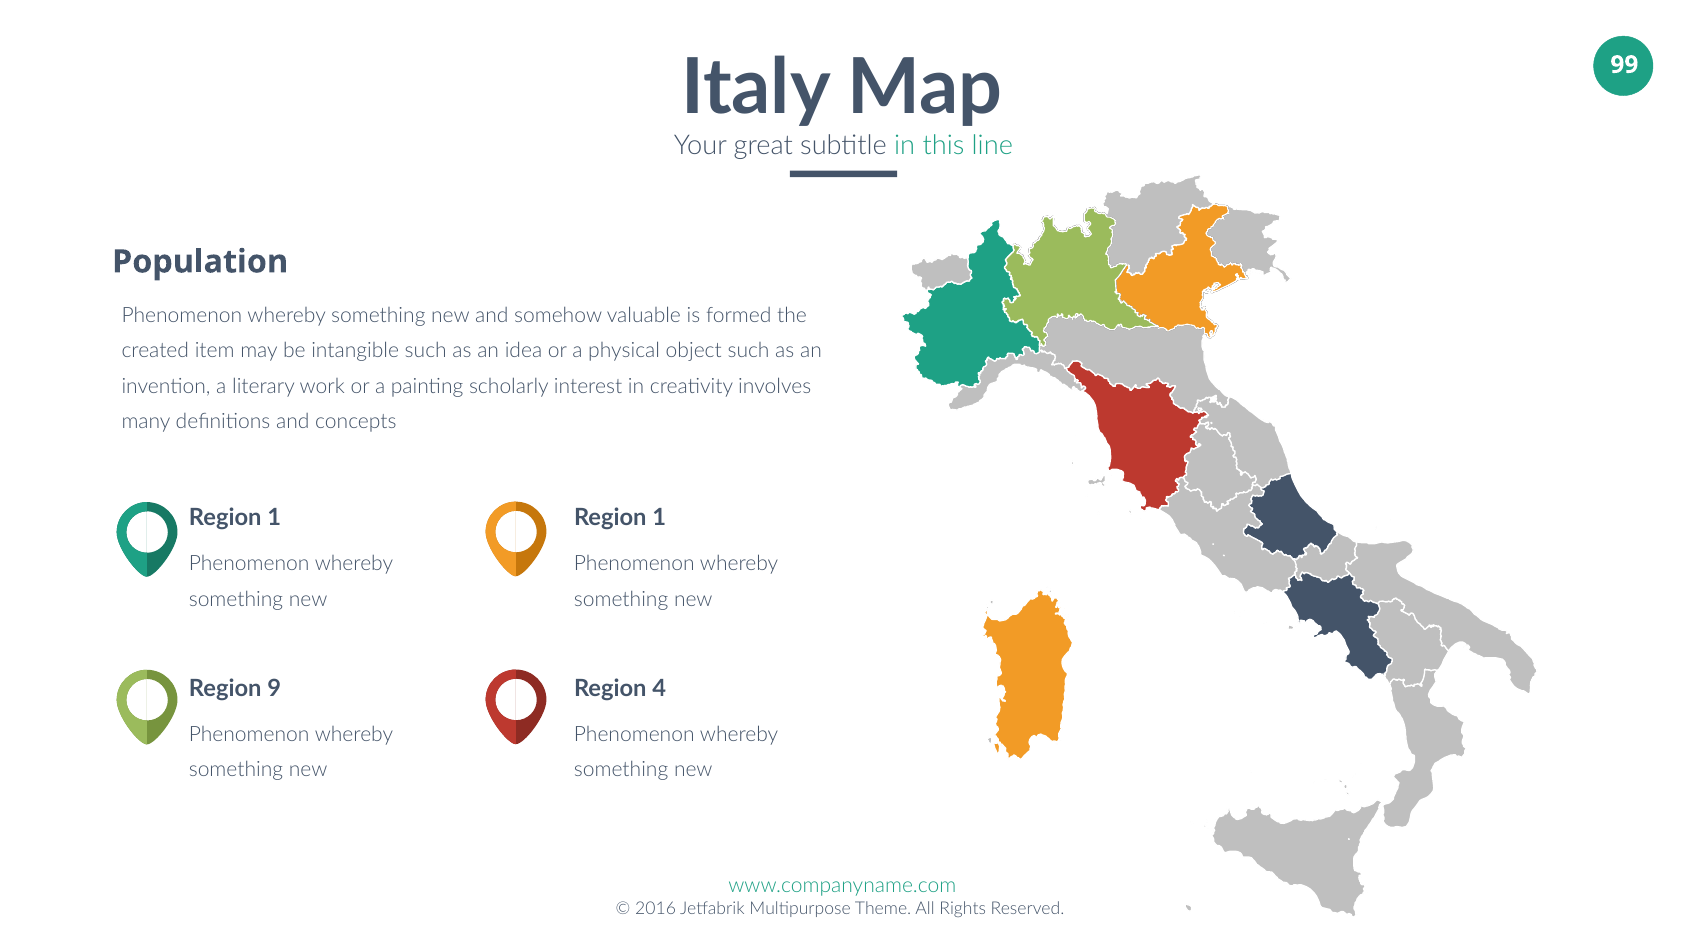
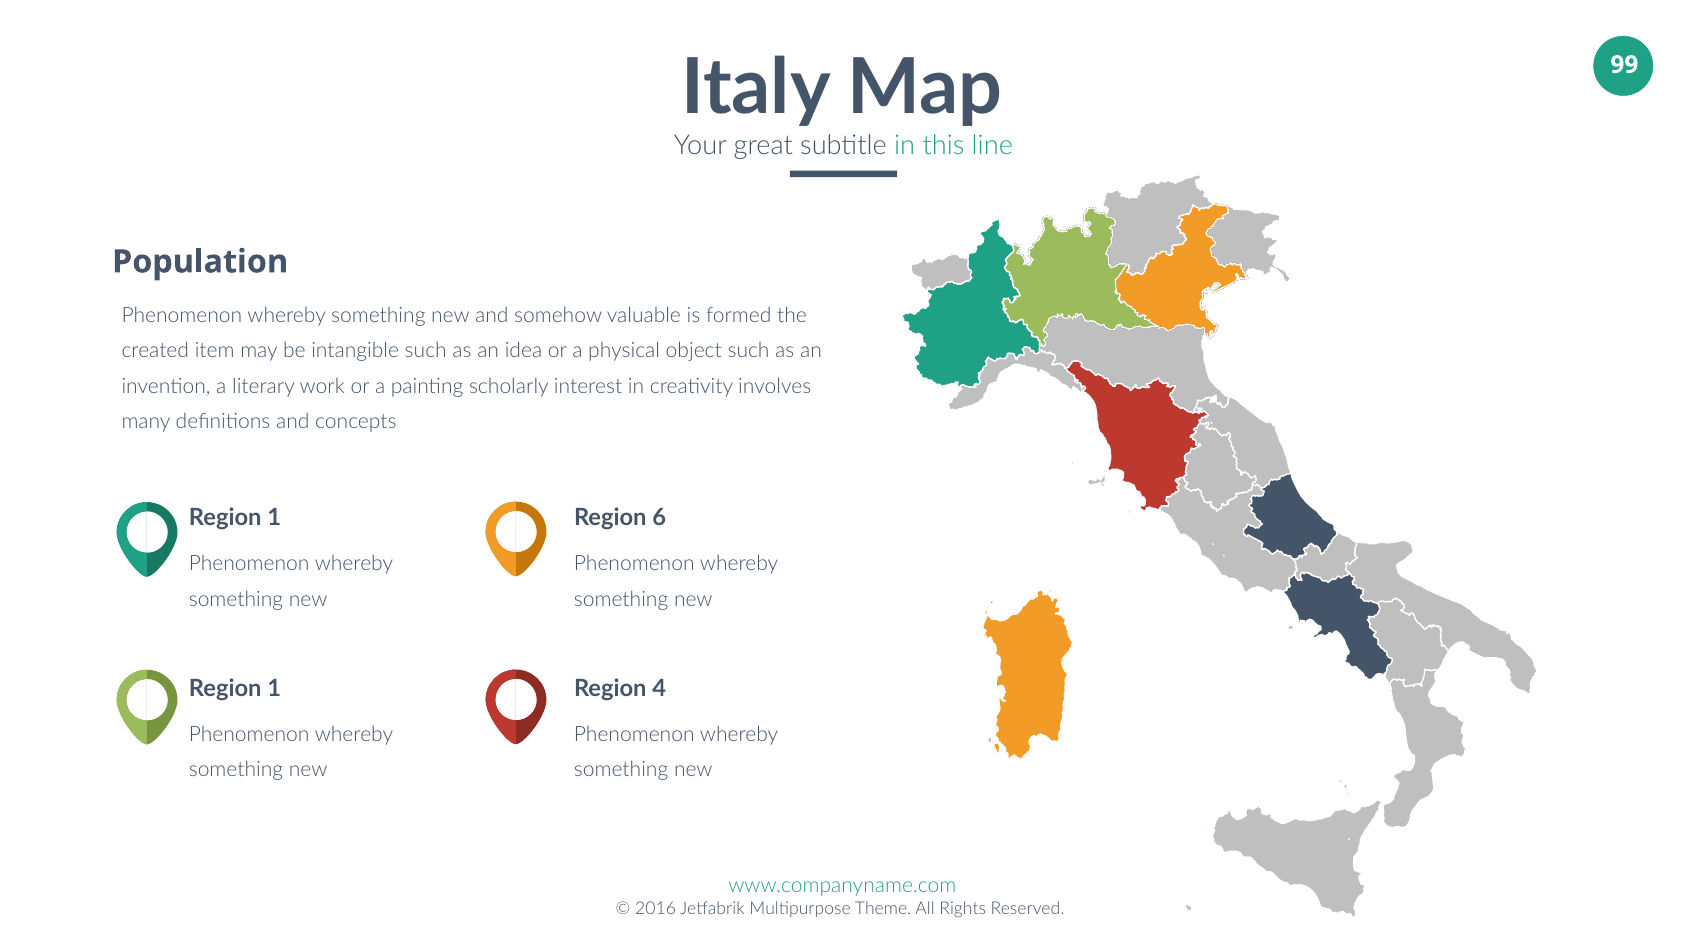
1: 1 -> 6 (659, 518)
9: 9 -> 1 (274, 688)
